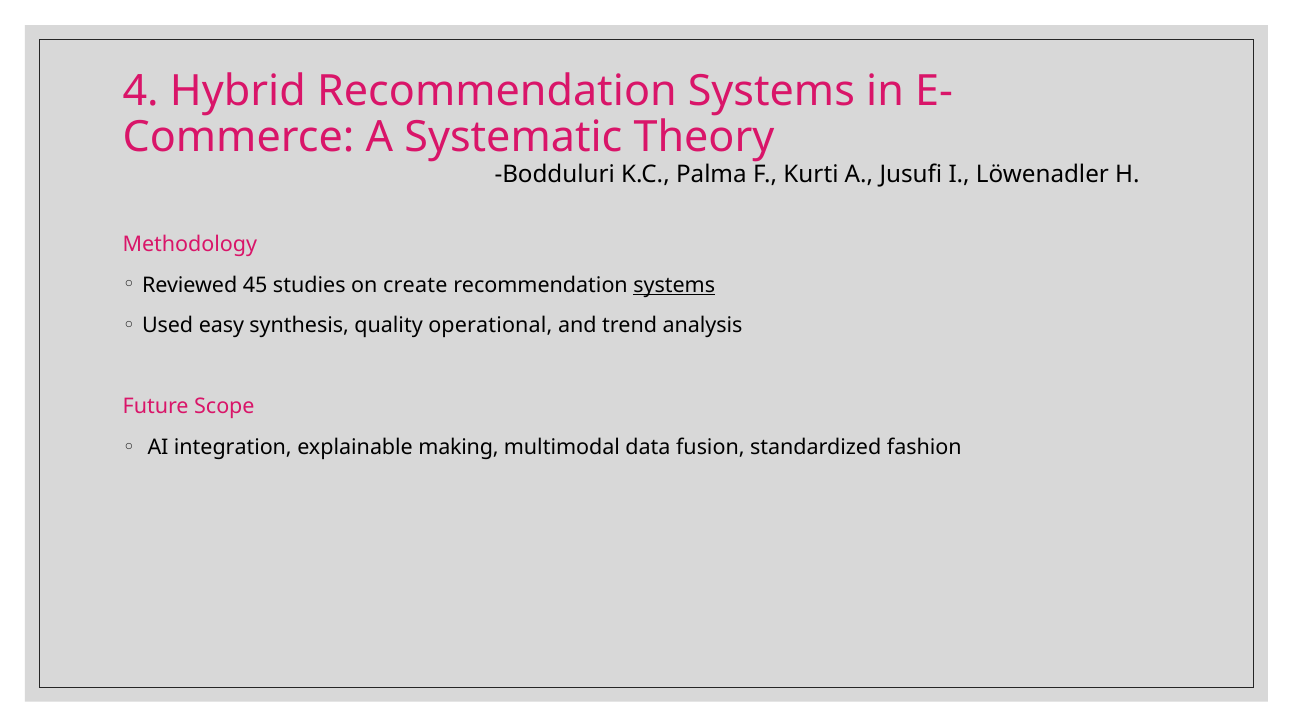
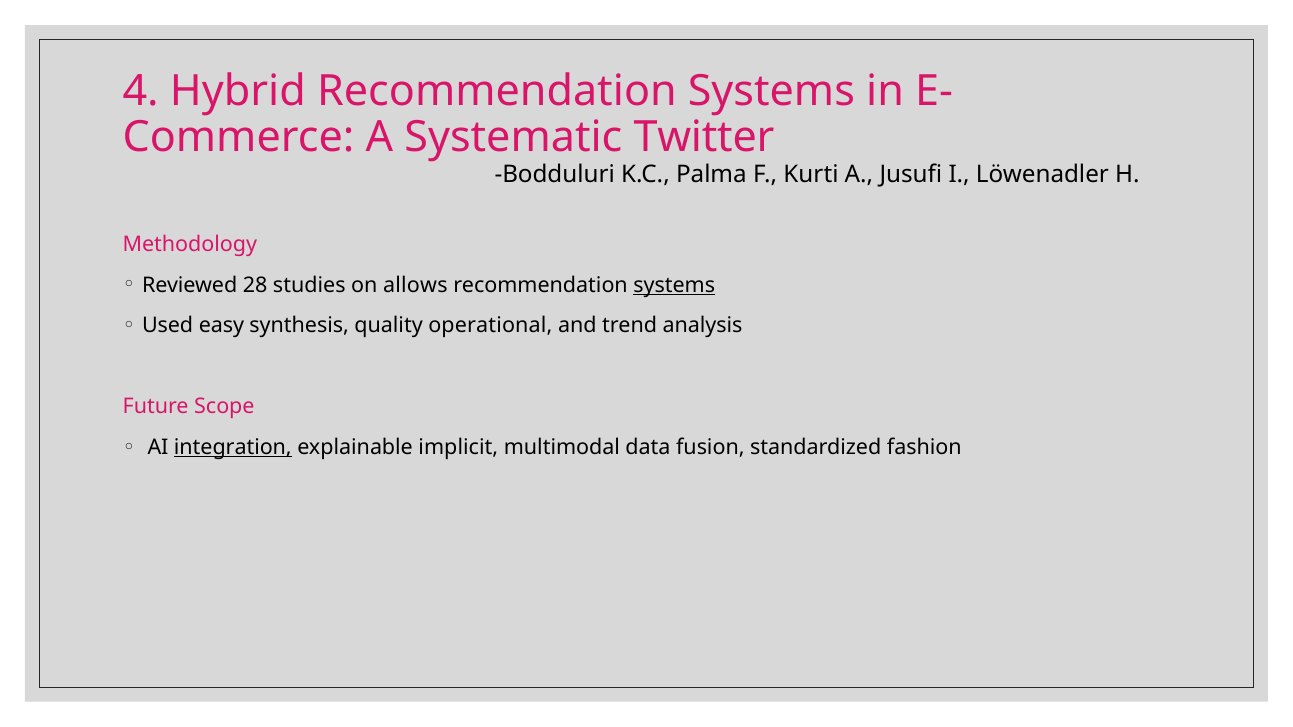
Theory: Theory -> Twitter (704, 138)
45: 45 -> 28 (255, 285)
create: create -> allows (415, 285)
integration underline: none -> present (233, 448)
making: making -> implicit (458, 448)
